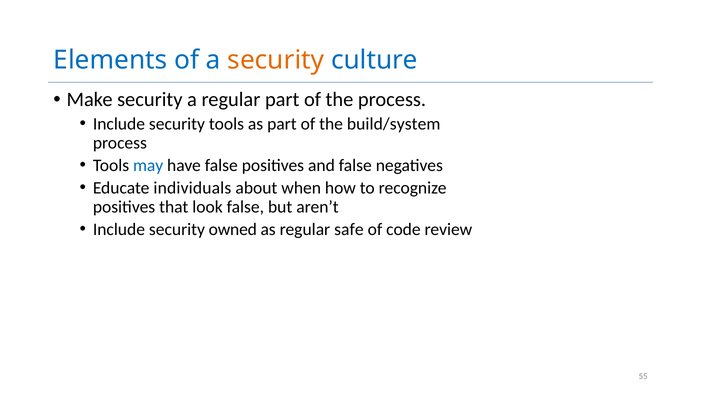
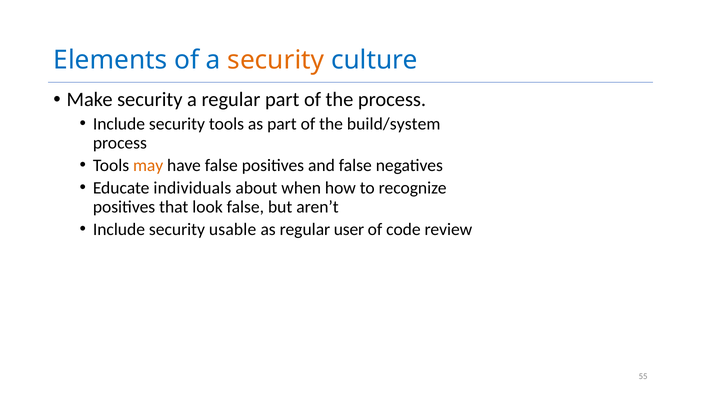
may colour: blue -> orange (148, 165)
owned: owned -> usable (233, 229)
safe: safe -> user (349, 229)
